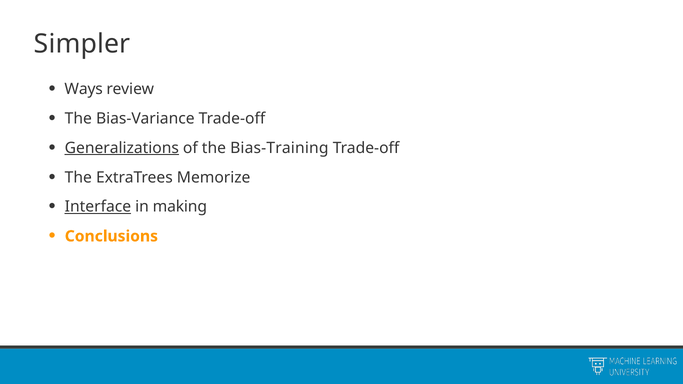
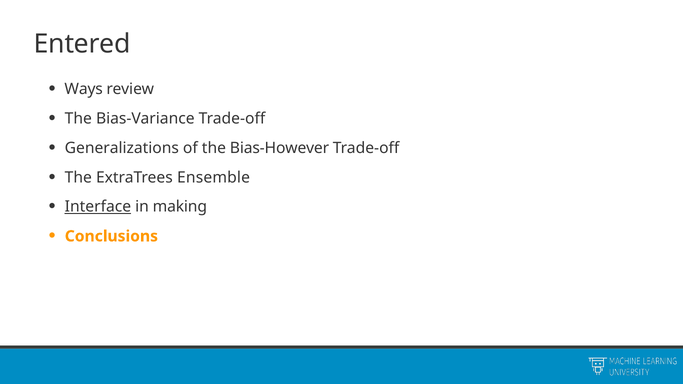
Simpler: Simpler -> Entered (82, 44)
Generalizations underline: present -> none (122, 148)
Bias-Training: Bias-Training -> Bias-However (279, 148)
Memorize: Memorize -> Ensemble (214, 177)
